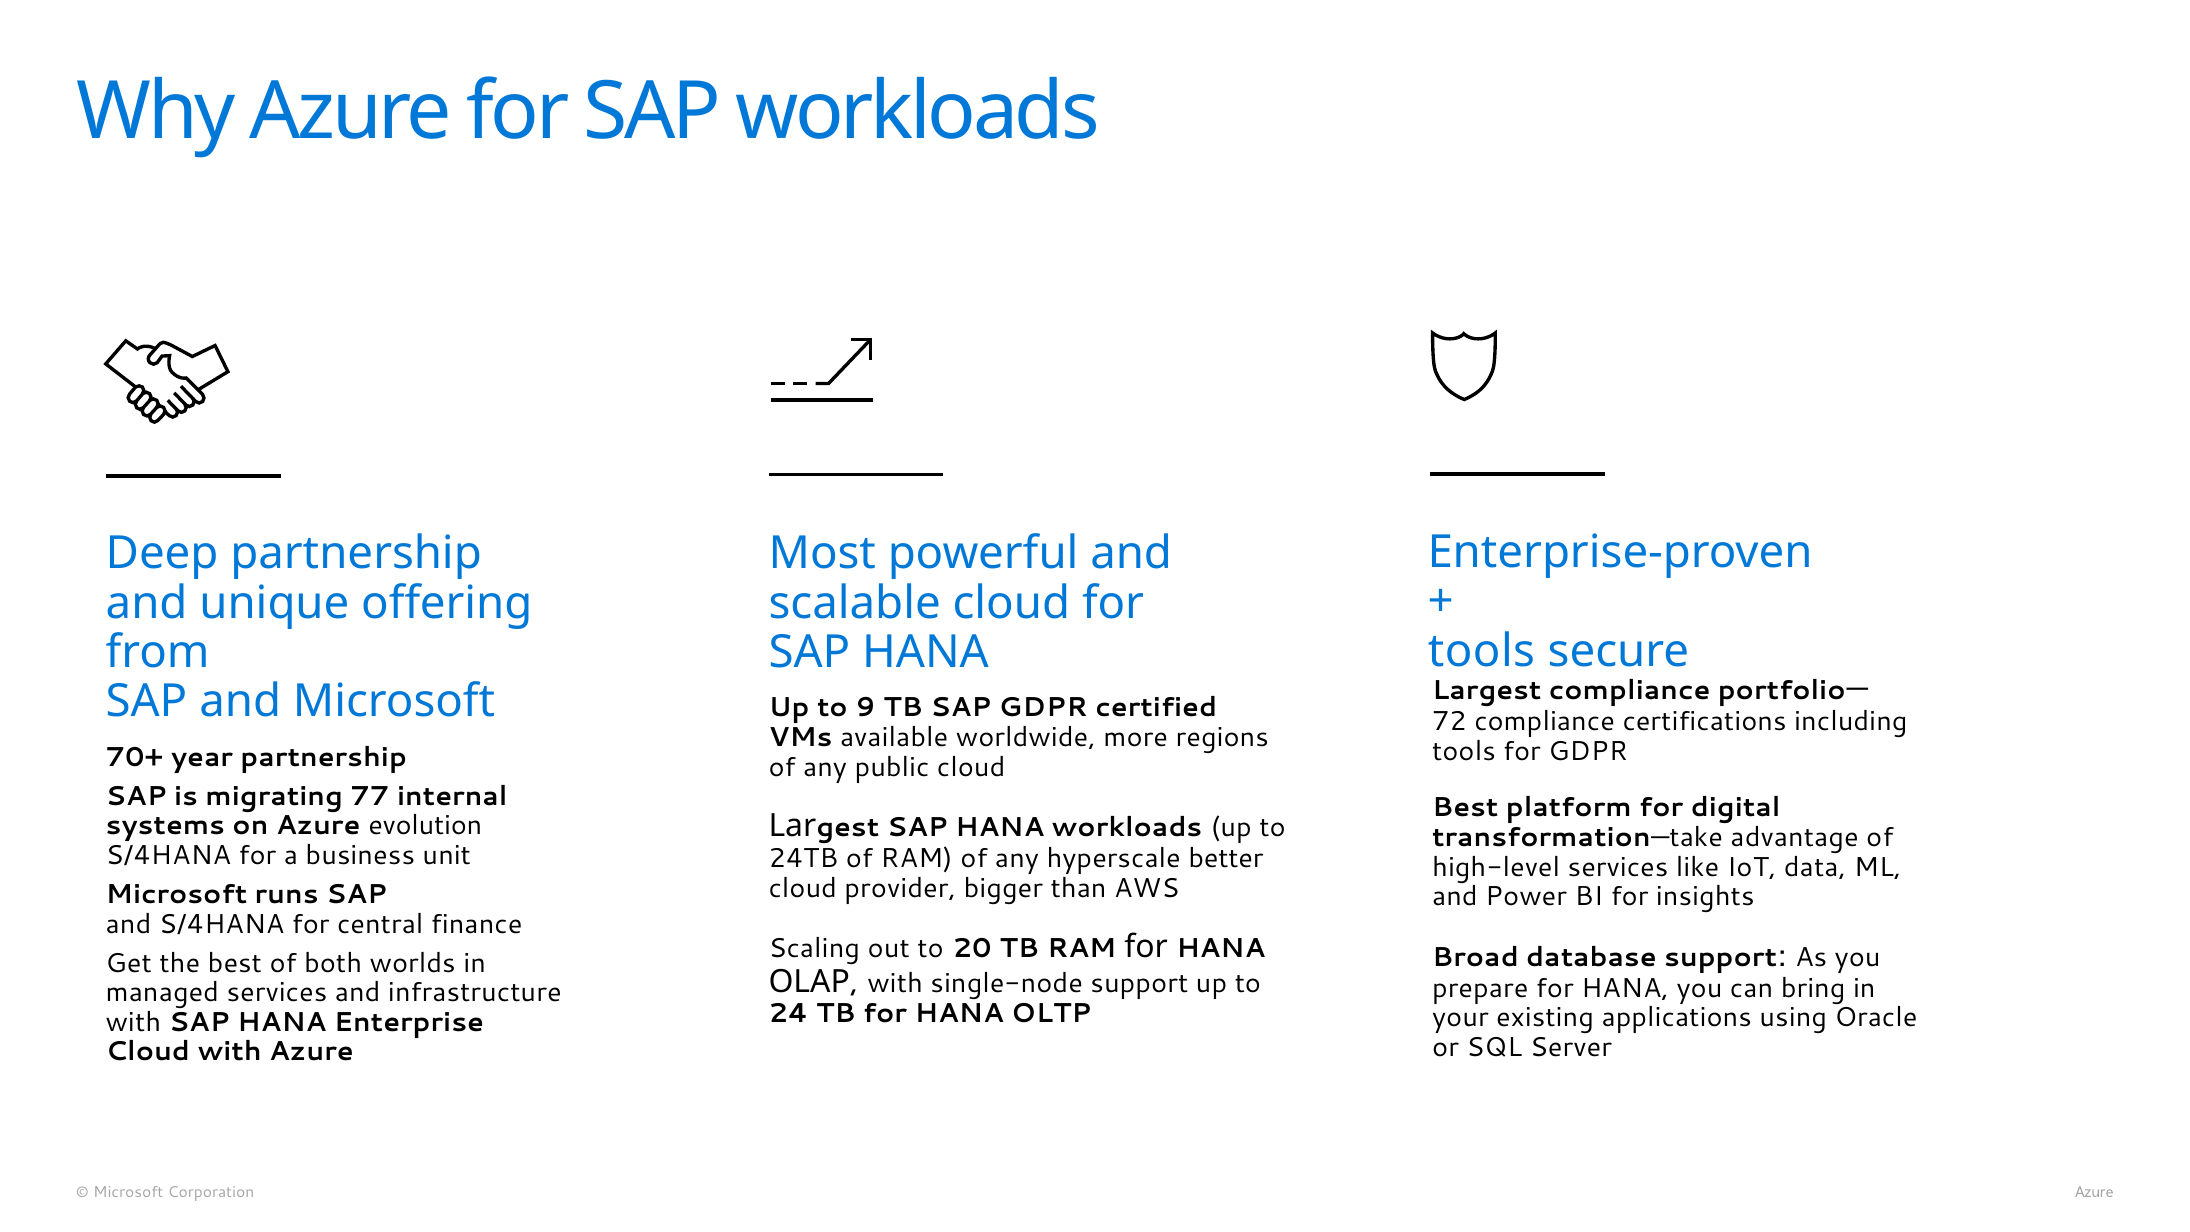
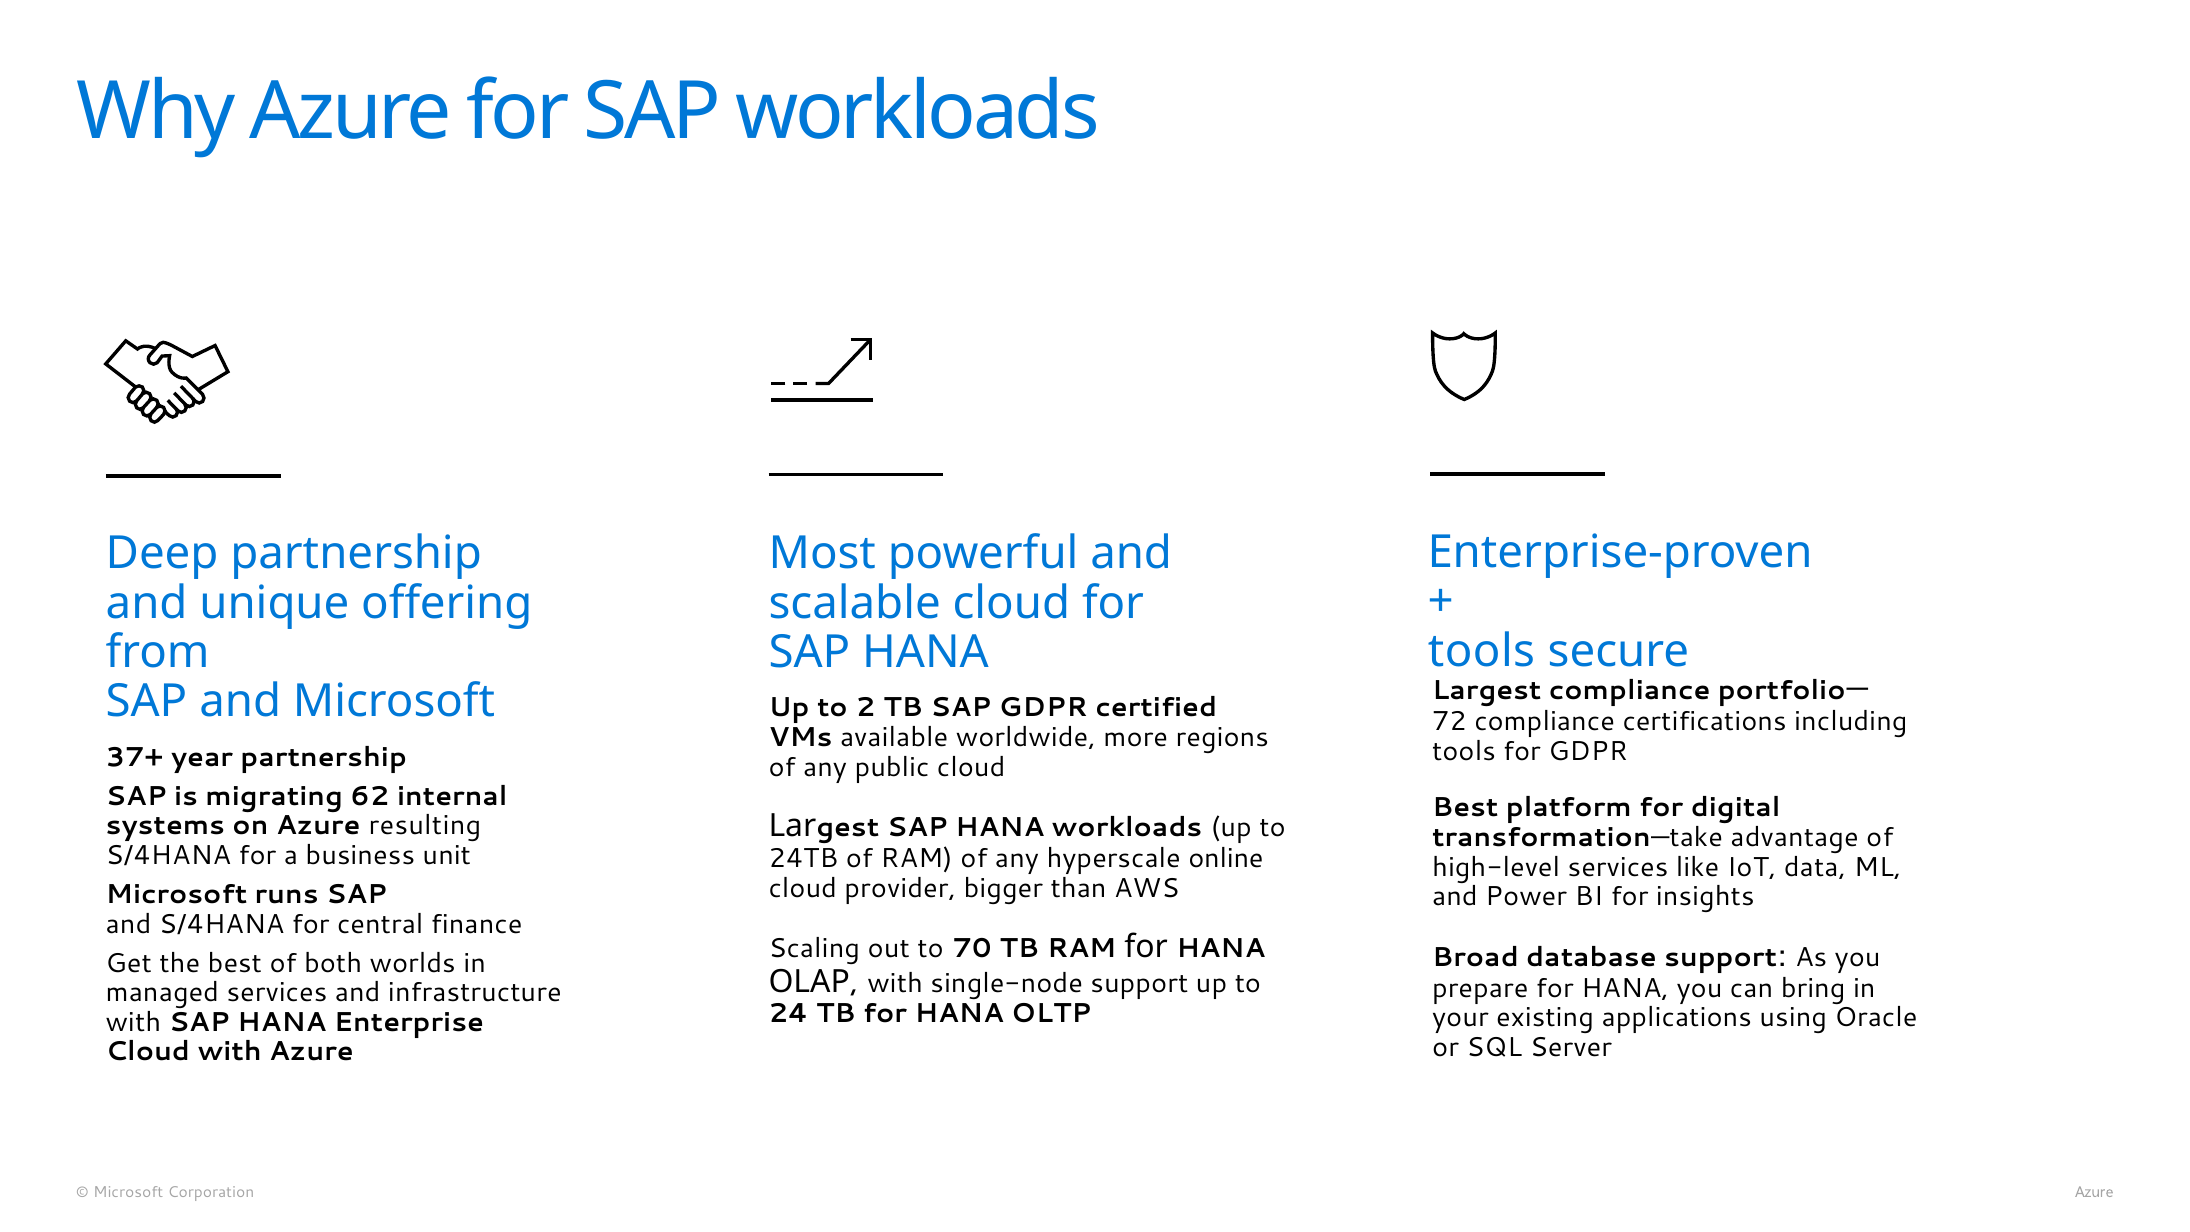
9: 9 -> 2 (866, 708)
70+: 70+ -> 37+ (134, 757)
77: 77 -> 62 (370, 796)
evolution: evolution -> resulting (425, 826)
better: better -> online (1226, 858)
20: 20 -> 70 (972, 949)
